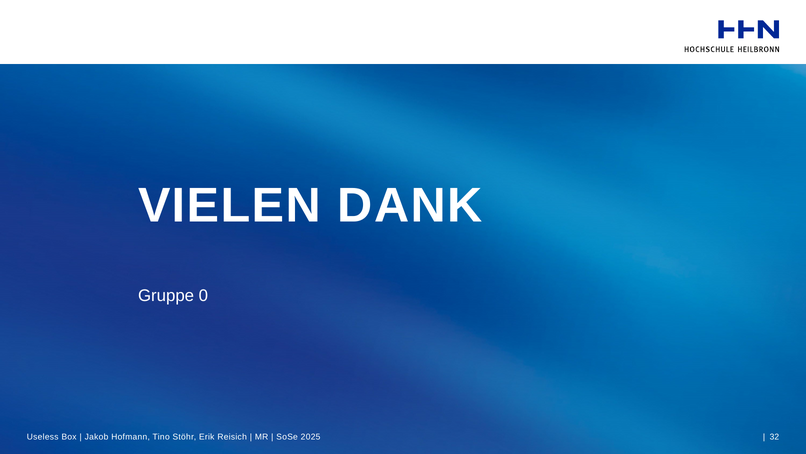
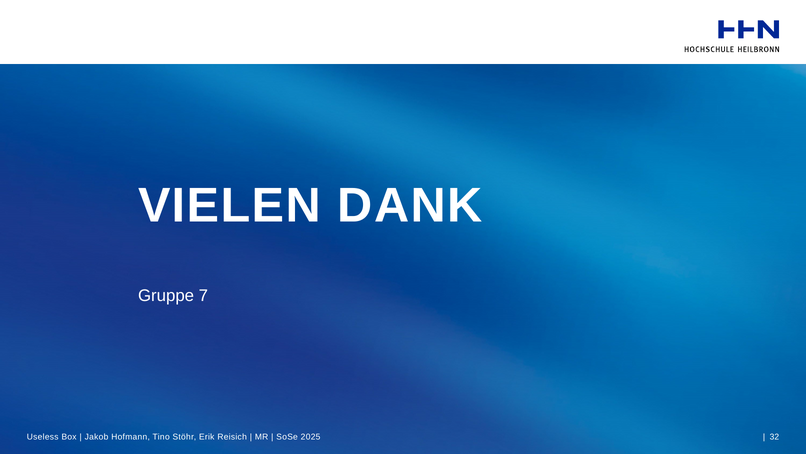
0: 0 -> 7 (203, 295)
